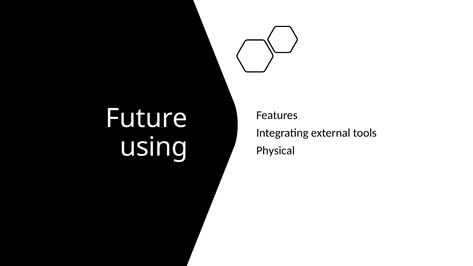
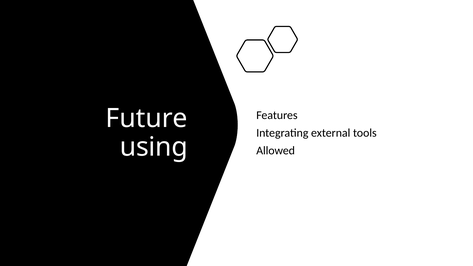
Physical: Physical -> Allowed (276, 151)
